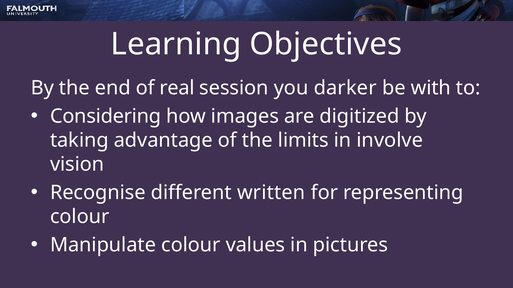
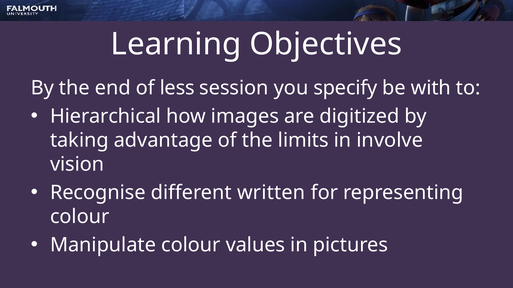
real: real -> less (177, 88)
darker: darker -> specify (345, 88)
Considering: Considering -> Hierarchical (106, 117)
